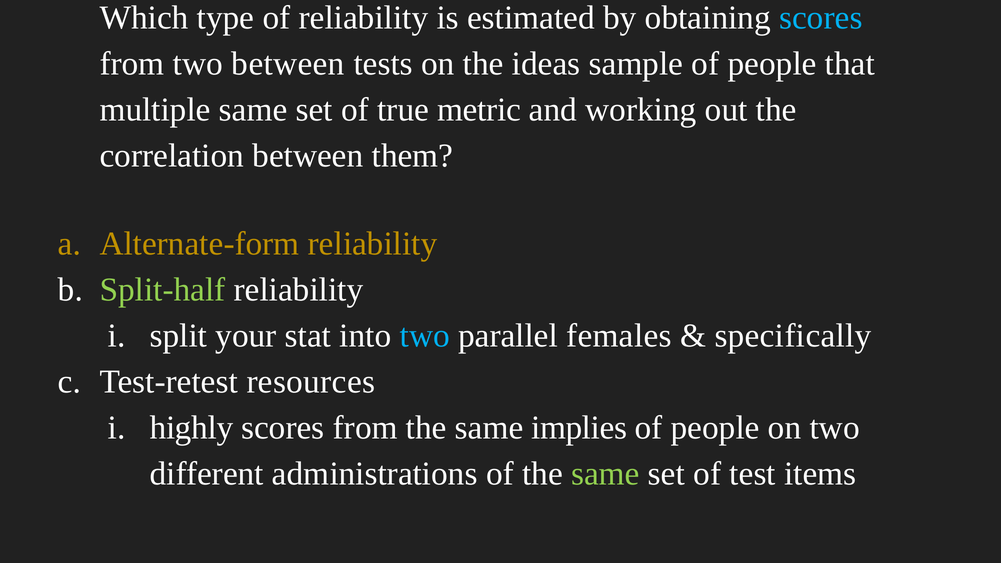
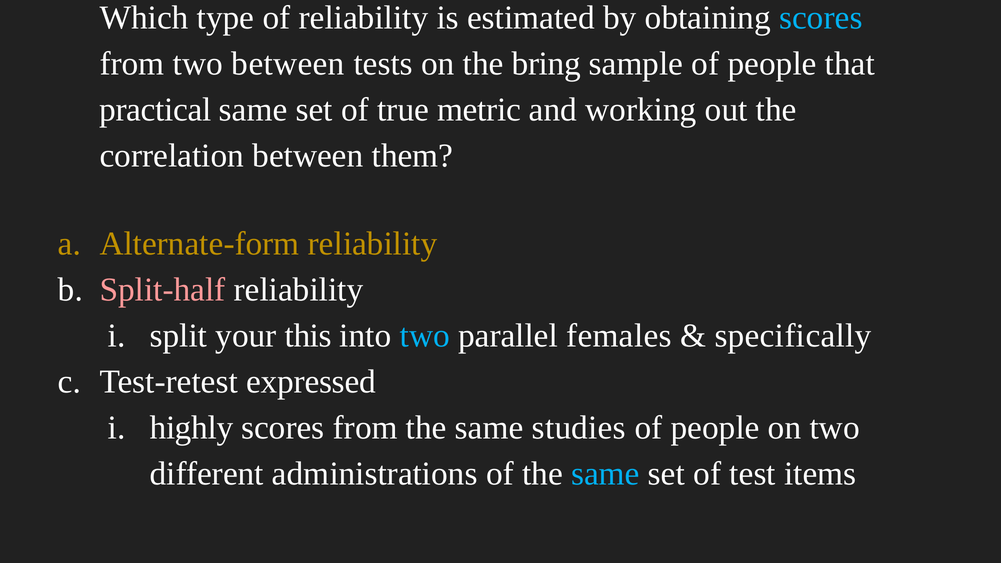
ideas: ideas -> bring (546, 64)
multiple: multiple -> practical (155, 110)
Split-half colour: light green -> pink (163, 290)
stat: stat -> this (308, 336)
resources: resources -> expressed (311, 382)
implies: implies -> studies (579, 428)
same colour: light green -> light blue (605, 474)
